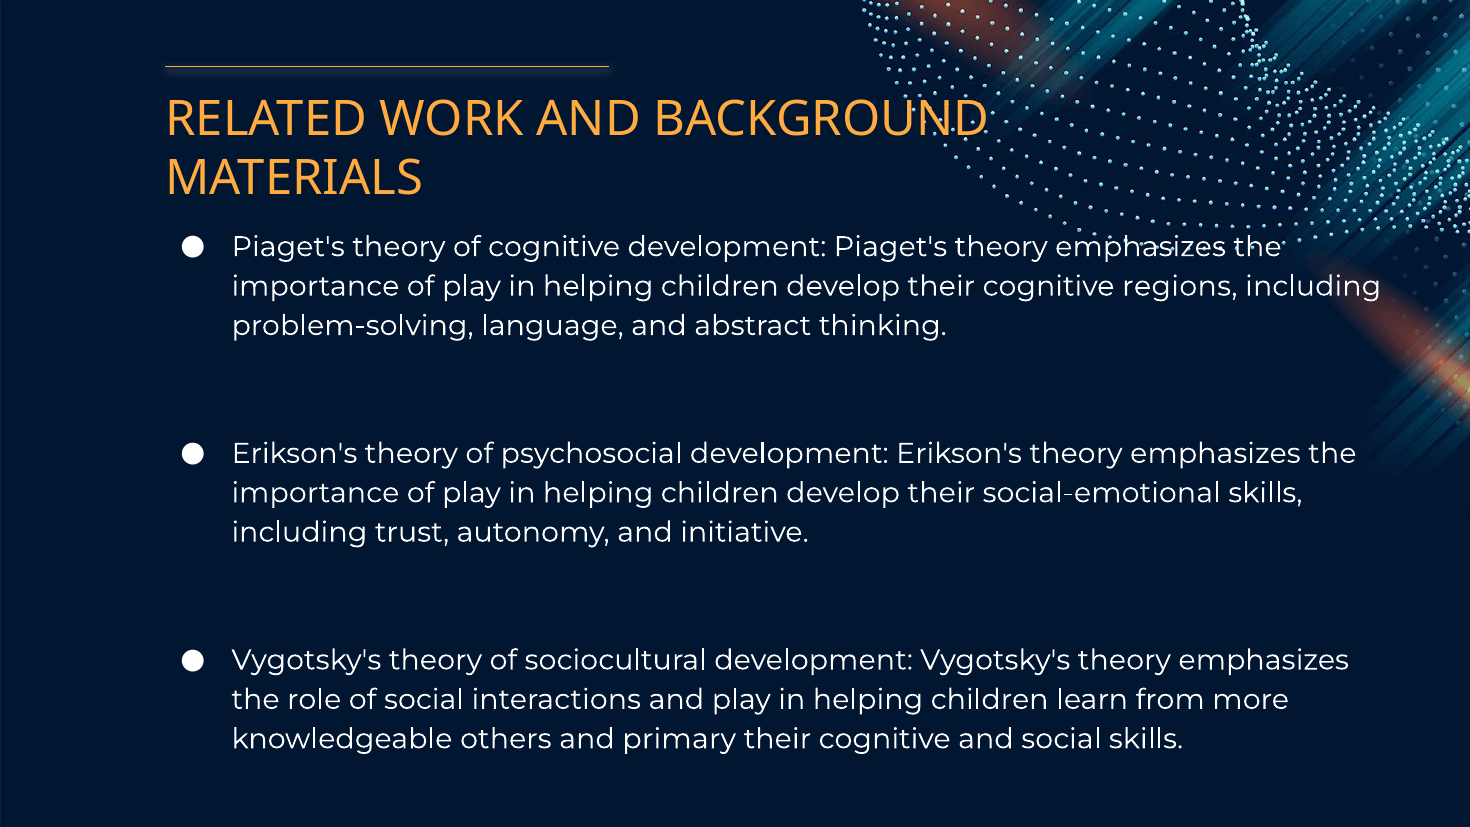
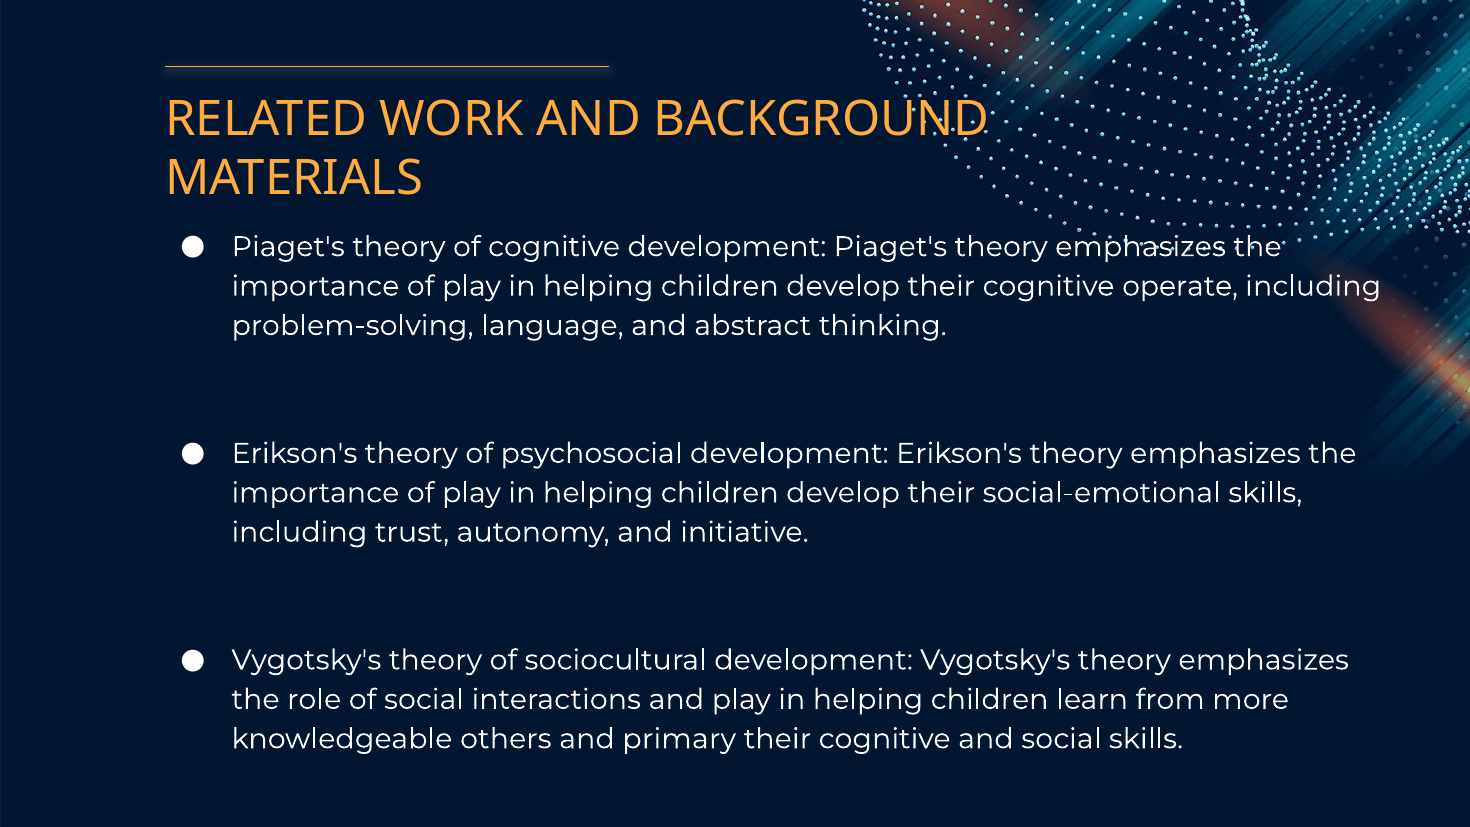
regions: regions -> operate (1180, 286)
